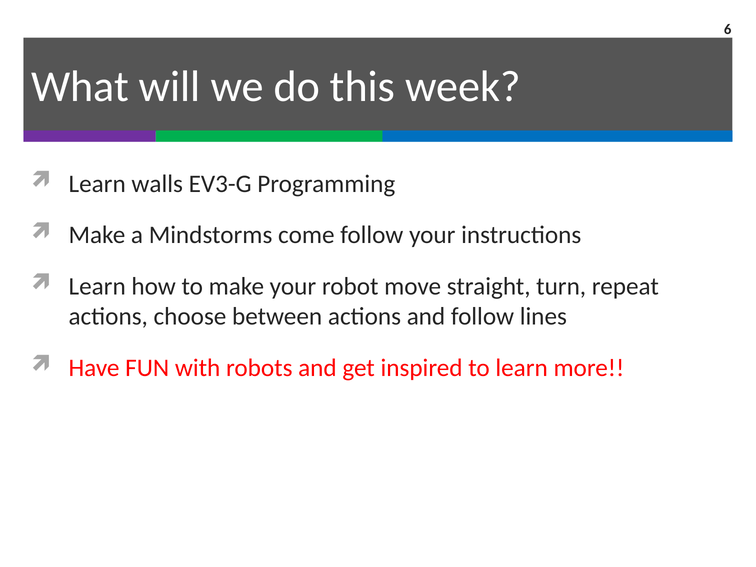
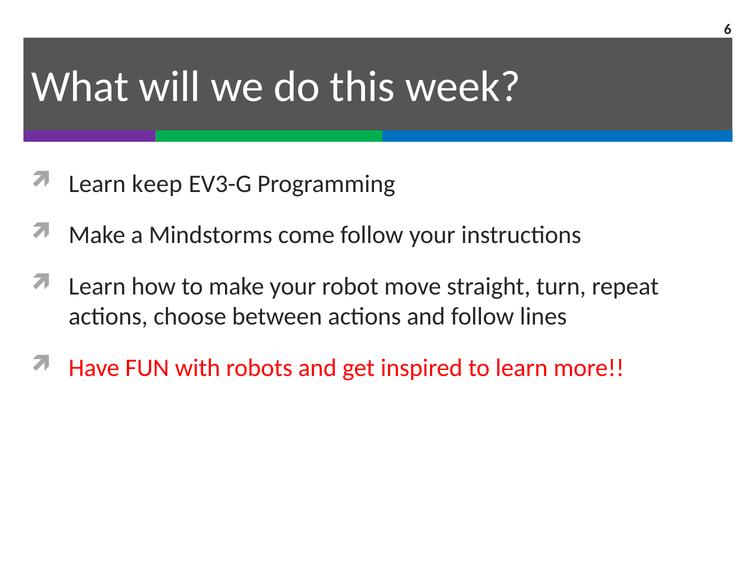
walls: walls -> keep (157, 184)
